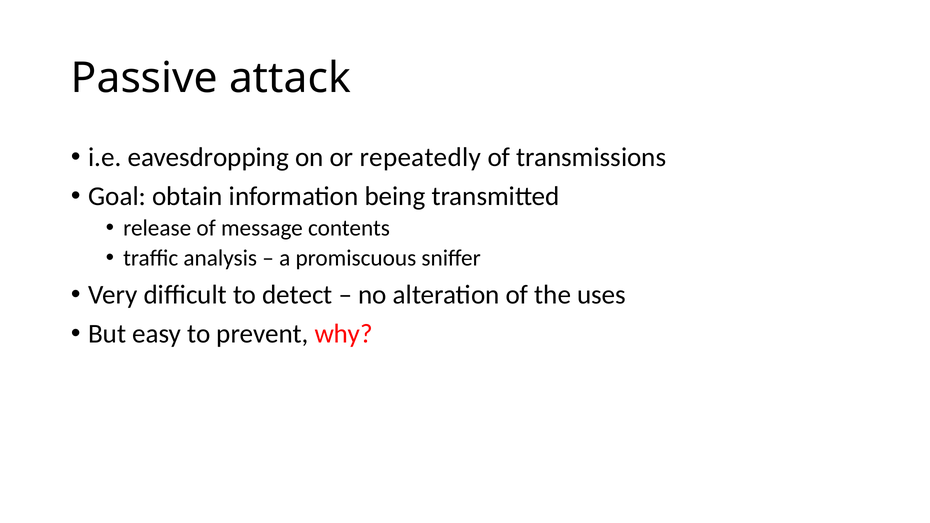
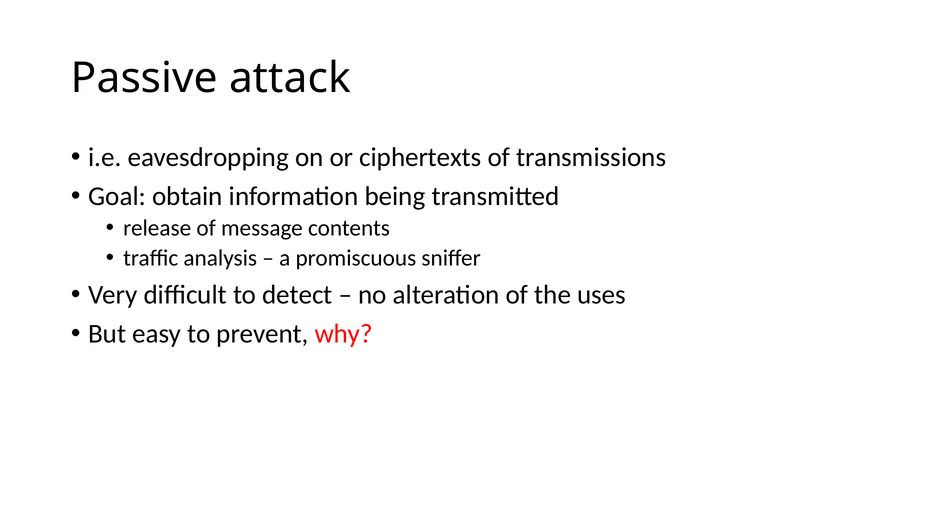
repeatedly: repeatedly -> ciphertexts (420, 157)
